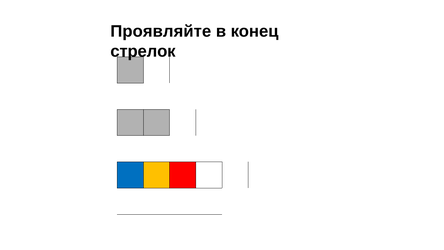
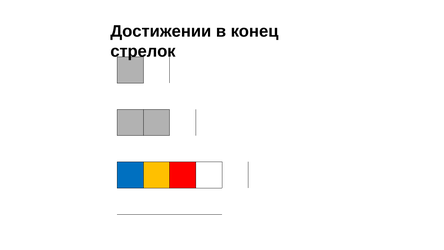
Проявляйте: Проявляйте -> Достижении (161, 31)
